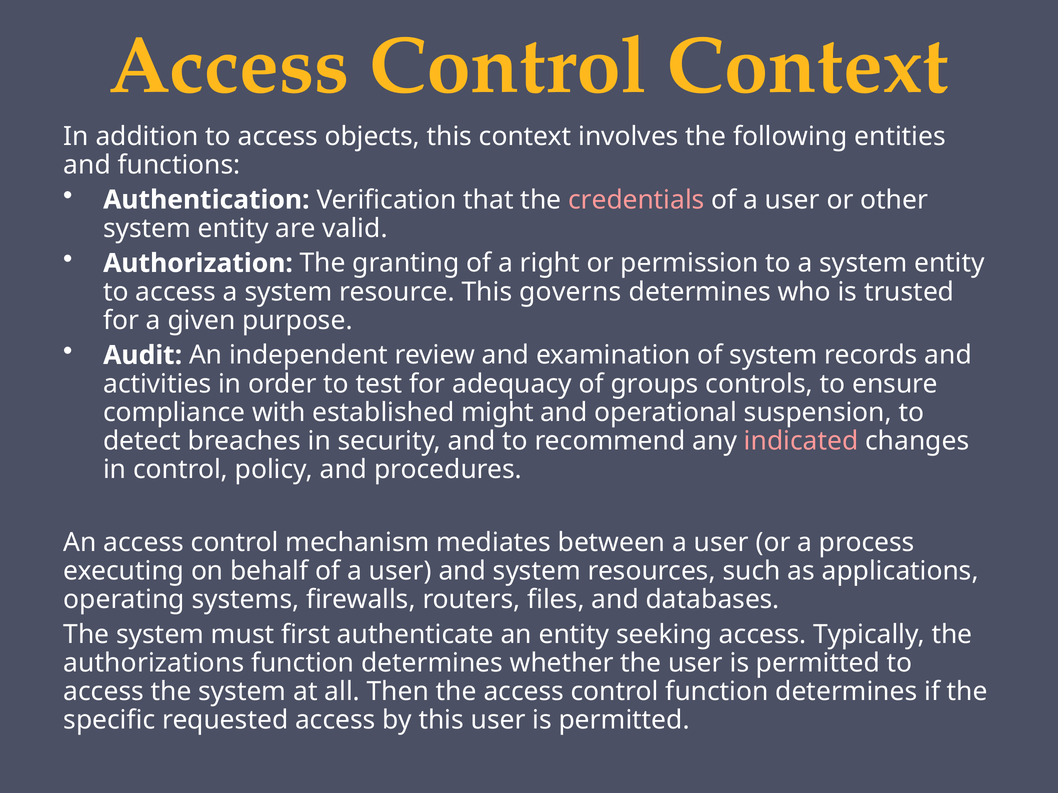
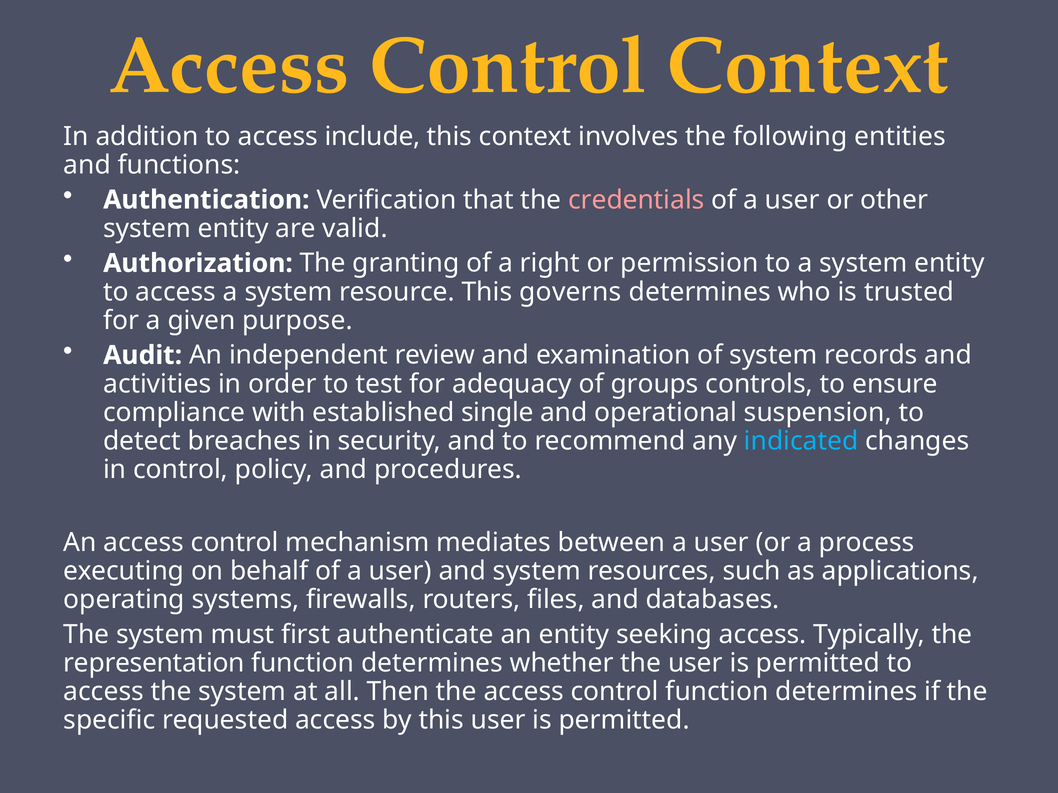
objects: objects -> include (373, 136)
might: might -> single (497, 413)
indicated colour: pink -> light blue (801, 441)
authorizations: authorizations -> representation (154, 663)
